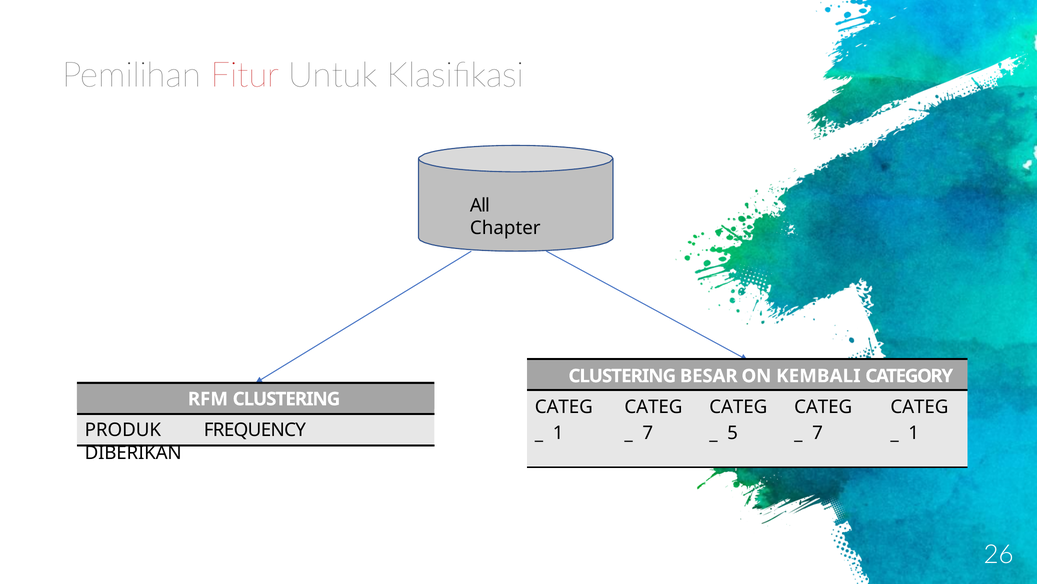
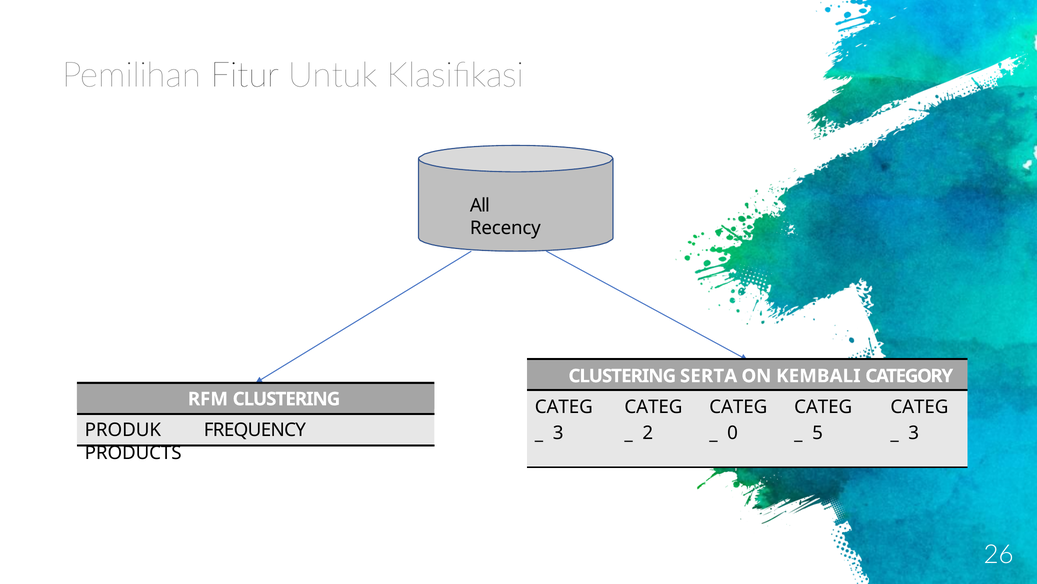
Fitur colour: red -> black (245, 75)
Chapter: Chapter -> Recency (505, 228)
BESAR: BESAR -> SERTA (709, 376)
1: 1 -> 3 (558, 433)
7: 7 -> 2 (648, 433)
5: 5 -> 0 (733, 433)
7: 7 -> 5 (817, 433)
1: 1 -> 3 (914, 433)
DIBERIKAN: DIBERIKAN -> PRODUCTS (133, 452)
